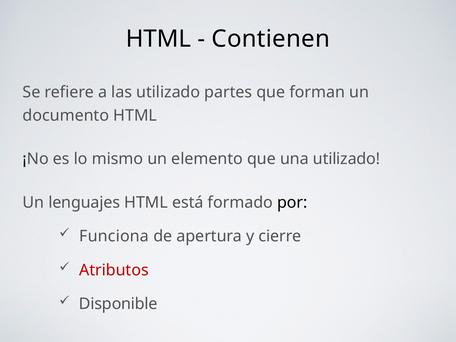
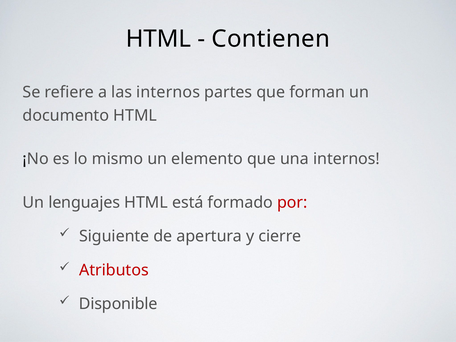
las utilizado: utilizado -> internos (168, 92)
una utilizado: utilizado -> internos (346, 159)
por colour: black -> red (292, 203)
Funciona: Funciona -> Siguiente (114, 236)
